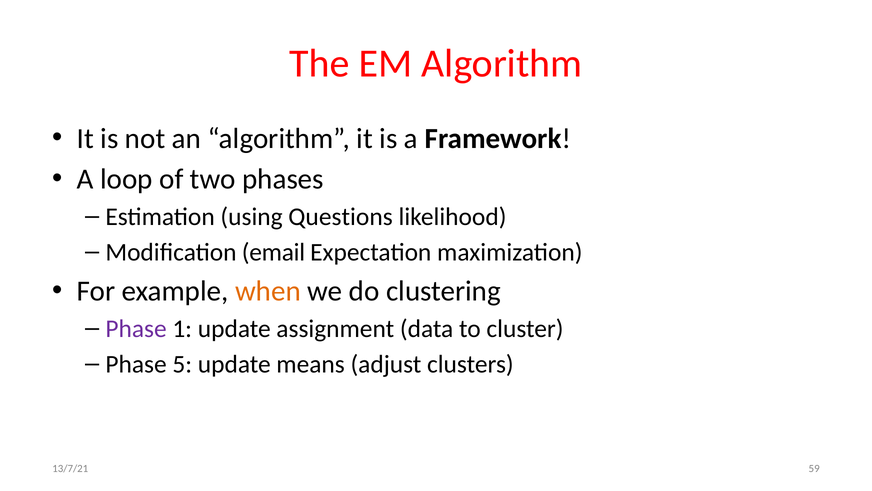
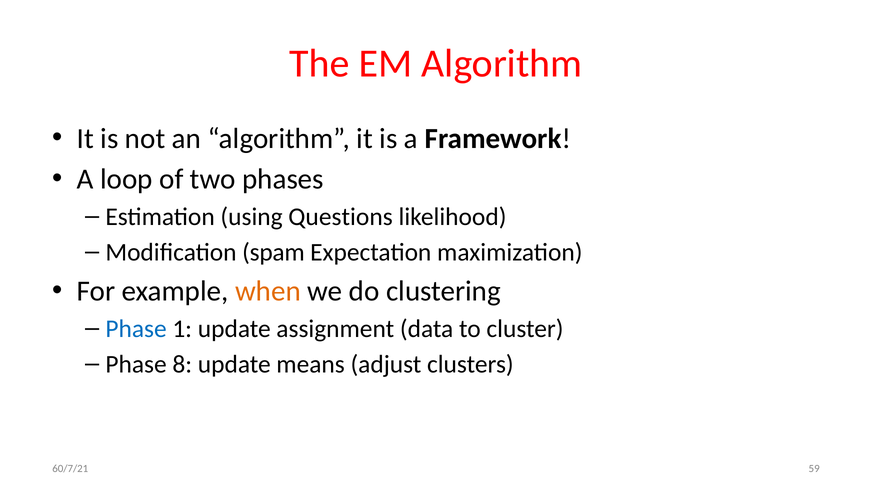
email: email -> spam (273, 252)
Phase colour: purple -> blue (136, 328)
5: 5 -> 8 (182, 364)
13/7/21: 13/7/21 -> 60/7/21 (70, 468)
